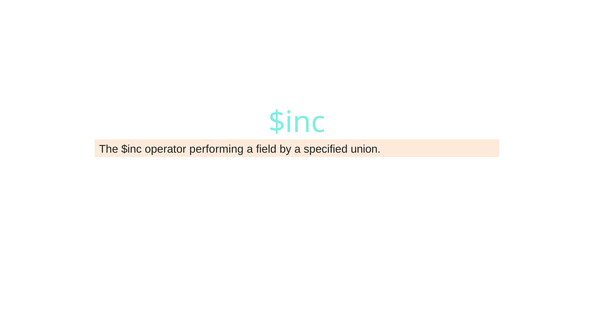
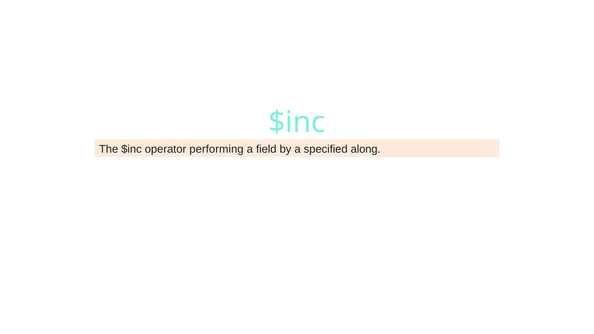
union: union -> along (366, 149)
